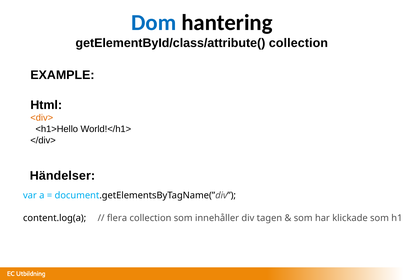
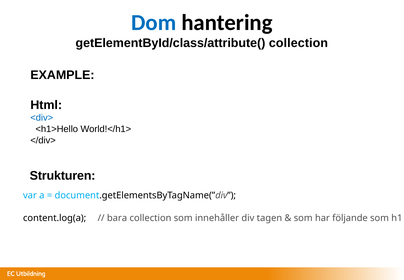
<div> colour: orange -> blue (42, 118)
Händelser: Händelser -> Strukturen (63, 175)
flera: flera -> bara (117, 218)
klickade: klickade -> följande (350, 218)
